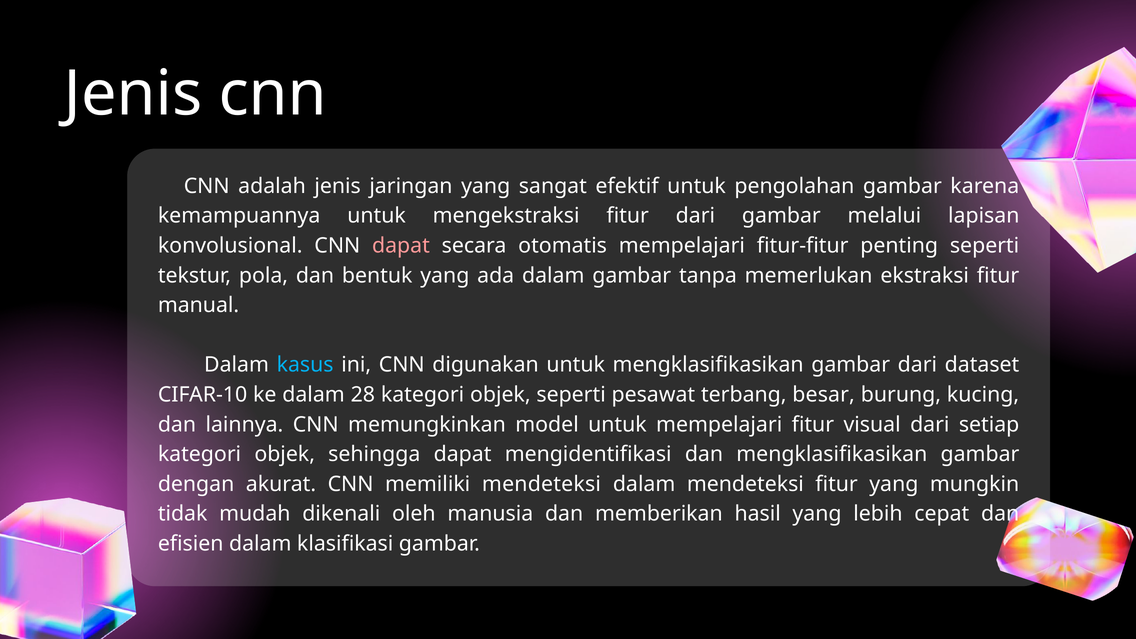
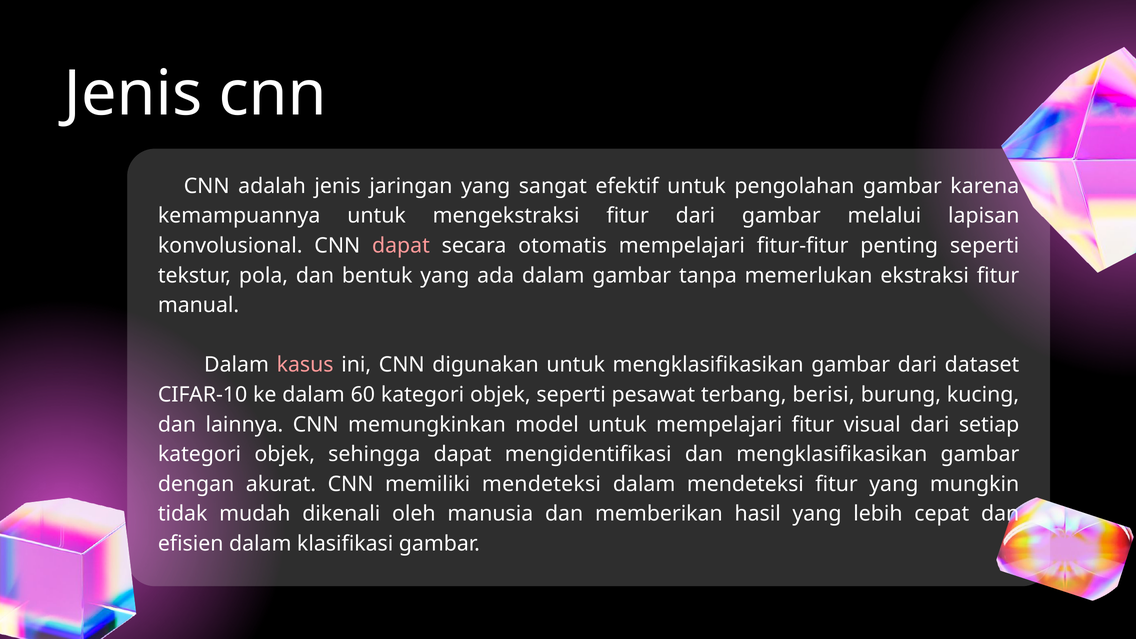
kasus colour: light blue -> pink (305, 365)
28: 28 -> 60 (363, 395)
besar: besar -> berisi (824, 395)
